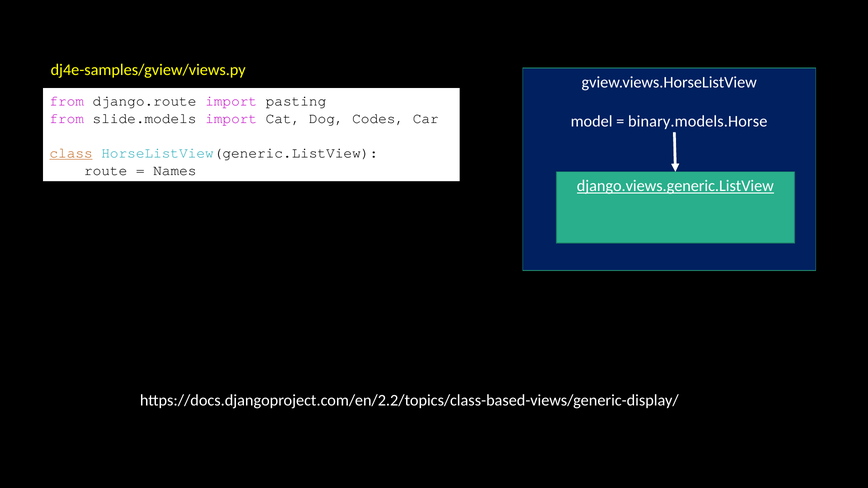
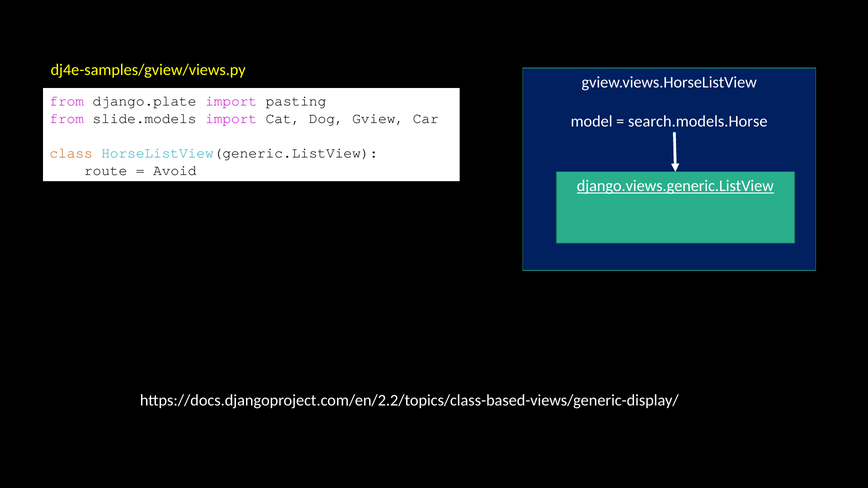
django.route: django.route -> django.plate (145, 101)
Codes: Codes -> Gview (378, 118)
binary.models.Horse: binary.models.Horse -> search.models.Horse (698, 121)
class underline: present -> none (71, 153)
Names: Names -> Avoid (175, 170)
